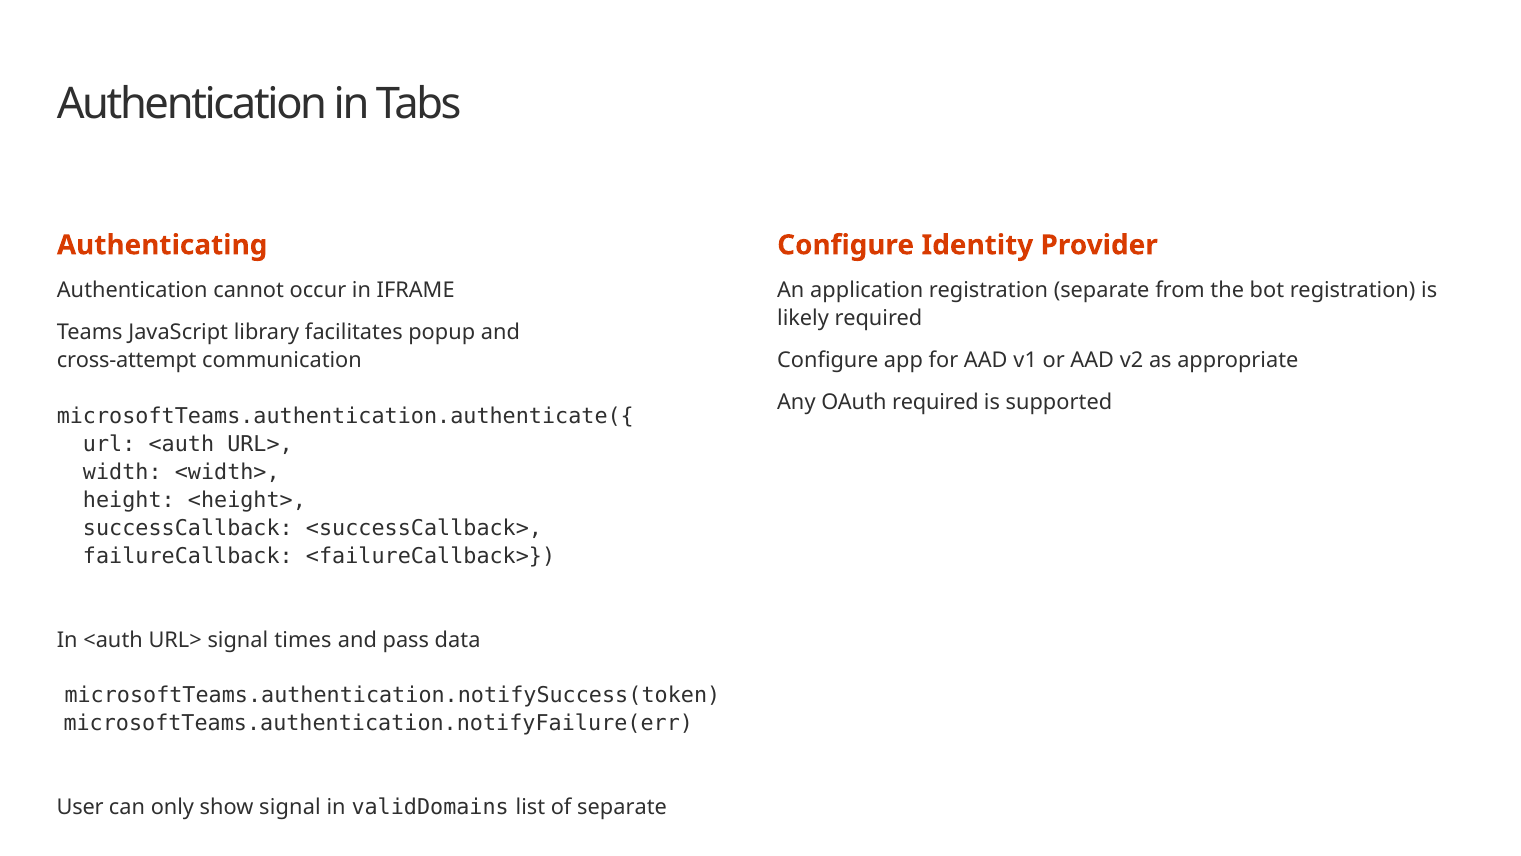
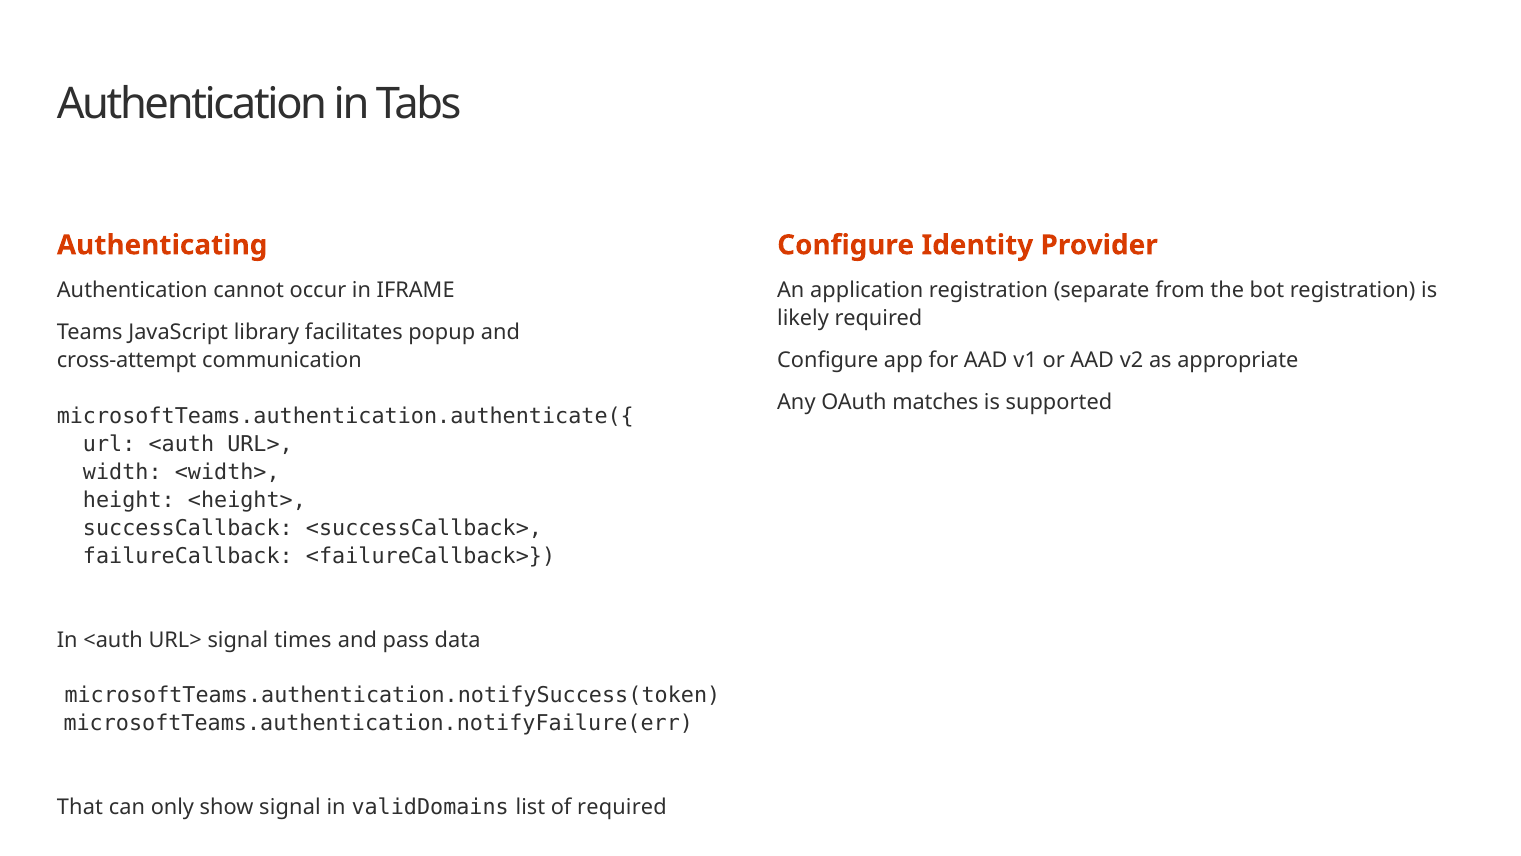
OAuth required: required -> matches (935, 402)
User: User -> That (80, 807)
of separate: separate -> required (622, 807)
